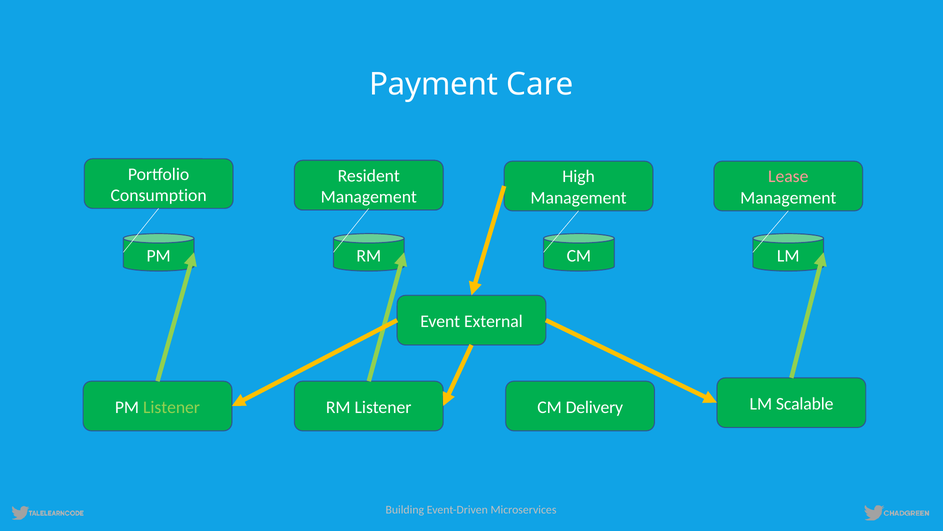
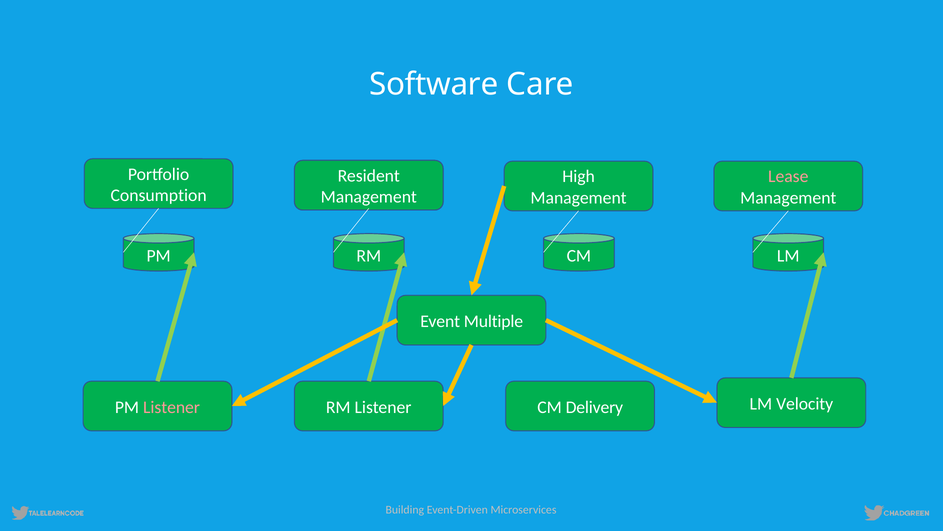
Payment: Payment -> Software (434, 84)
External: External -> Multiple (493, 321)
Listener colour: light green -> pink (172, 407)
Scalable: Scalable -> Velocity (805, 403)
